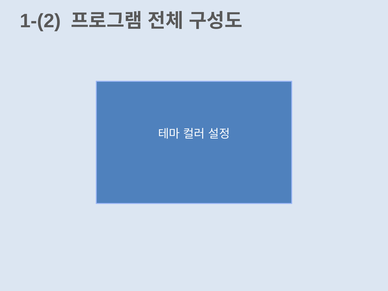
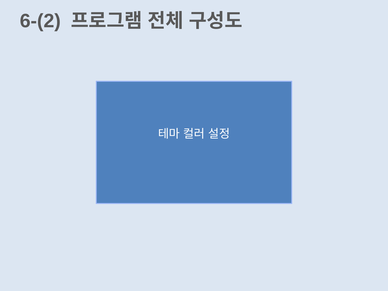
1-(2: 1-(2 -> 6-(2 (40, 21)
